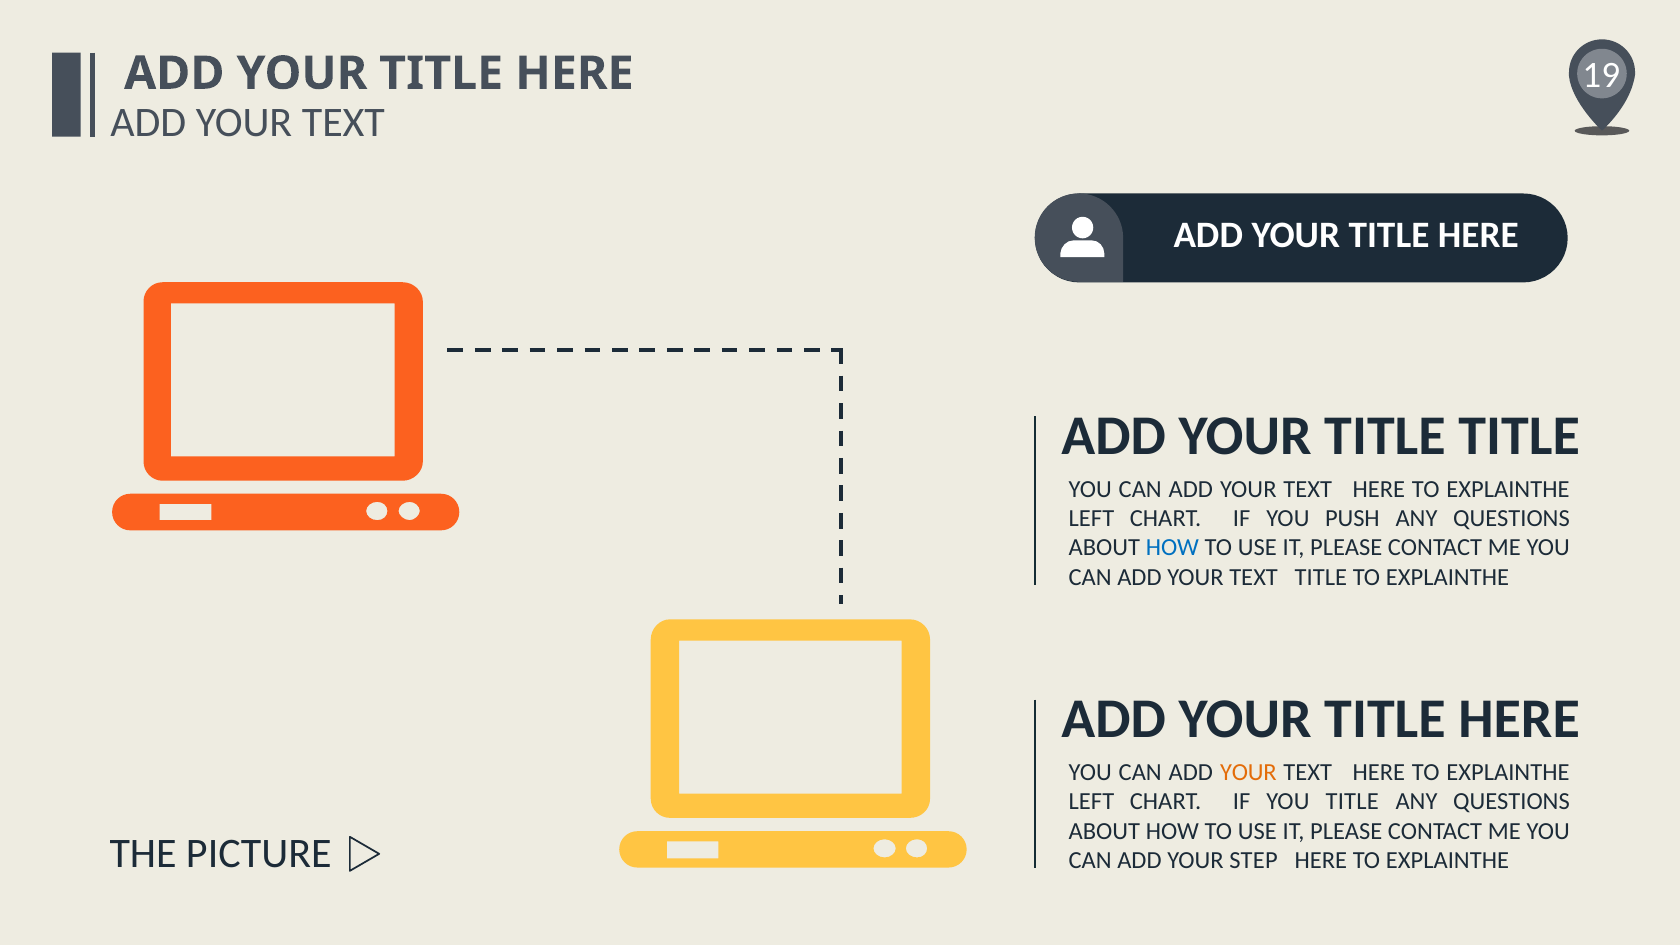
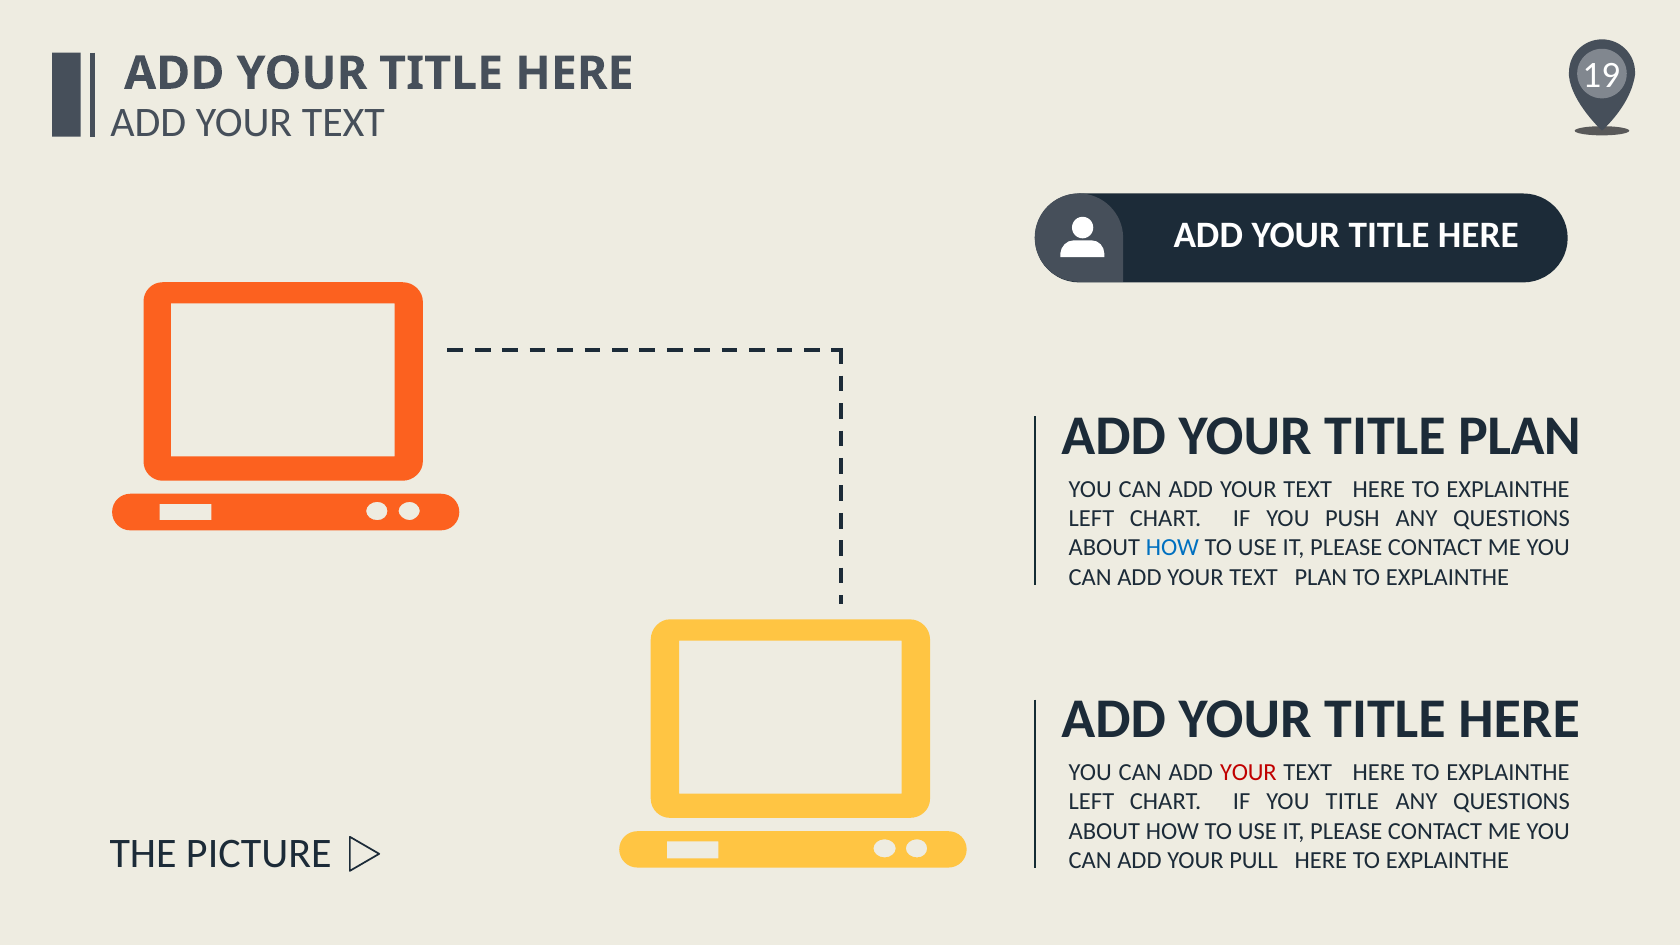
TITLE TITLE: TITLE -> PLAN (1519, 436)
TEXT TITLE: TITLE -> PLAN (1321, 577)
YOUR colour: orange -> red (1248, 772)
STEP: STEP -> PULL (1254, 860)
